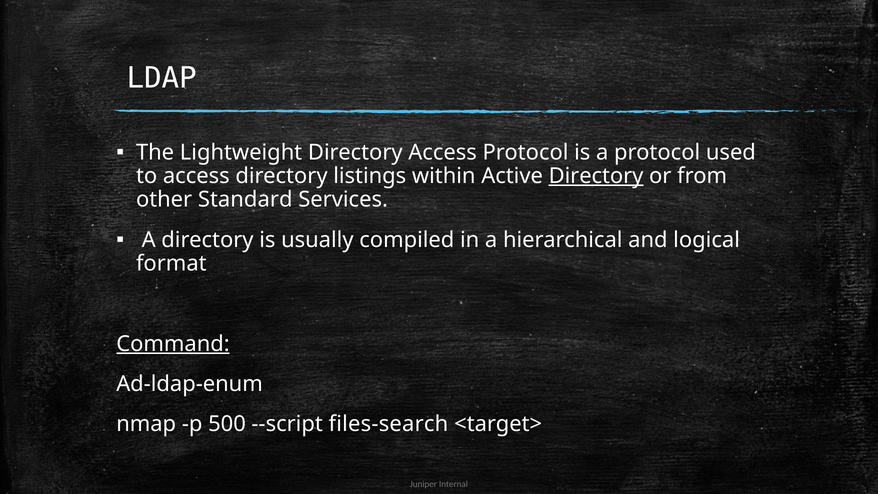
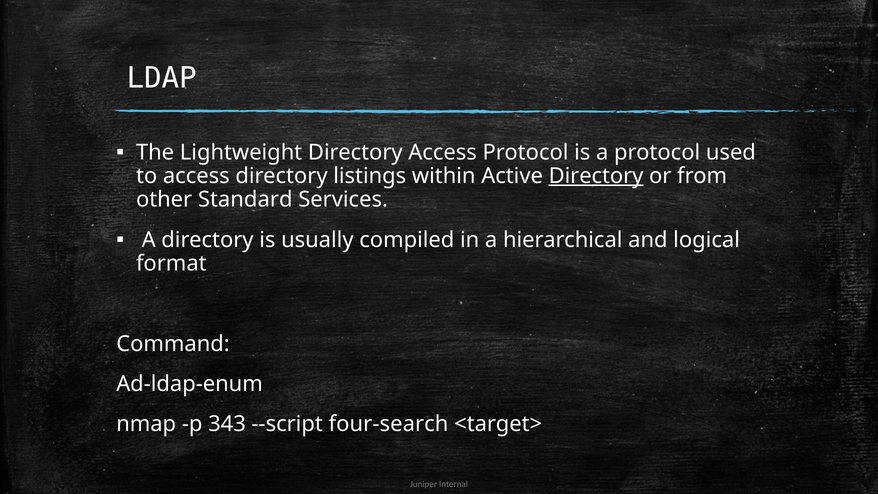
Command underline: present -> none (173, 344)
500: 500 -> 343 (227, 424)
files-search: files-search -> four-search (388, 424)
